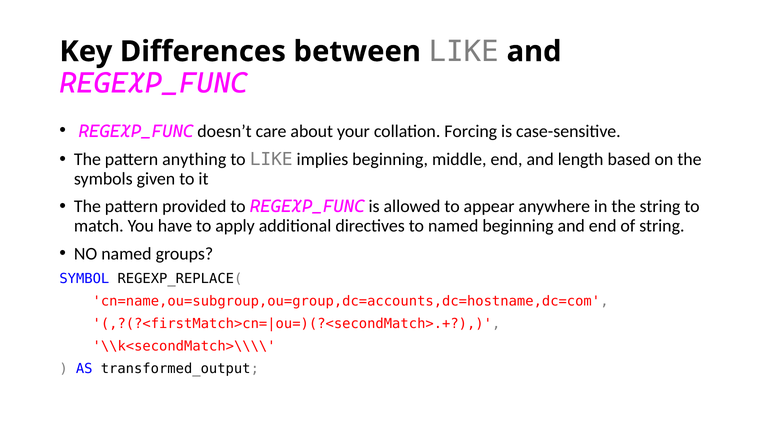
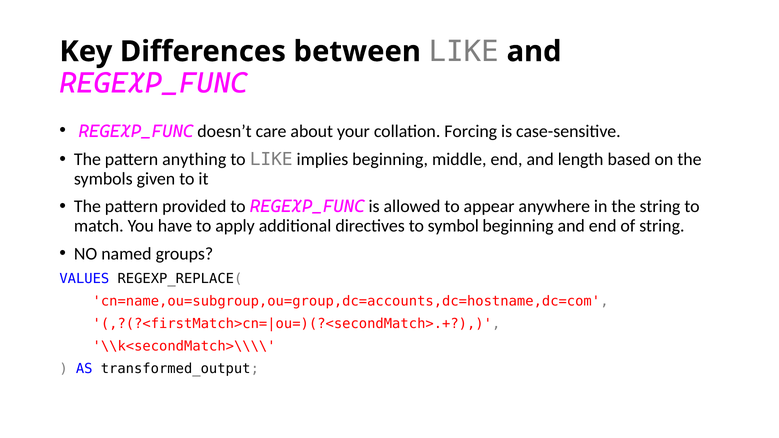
to named: named -> symbol (453, 226)
SYMBOL: SYMBOL -> VALUES (84, 279)
